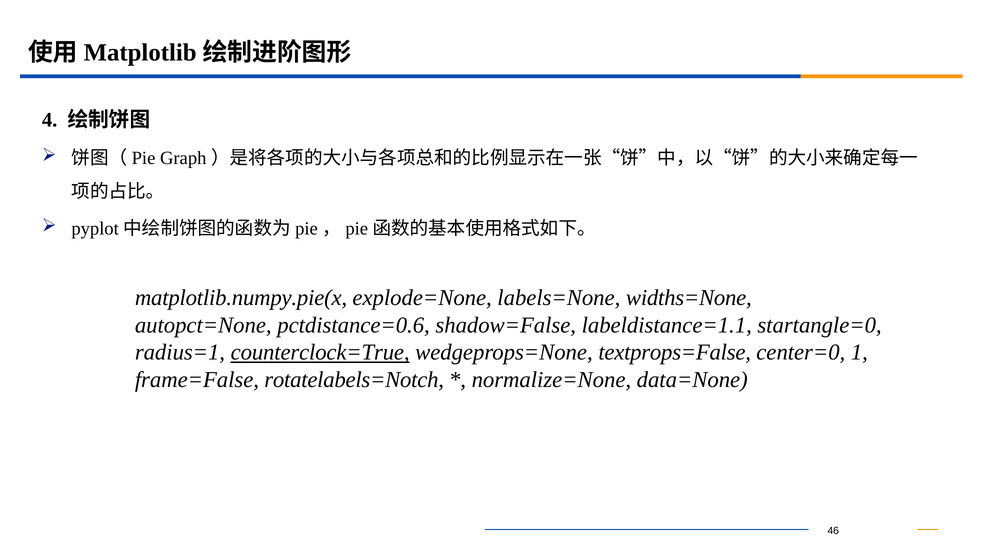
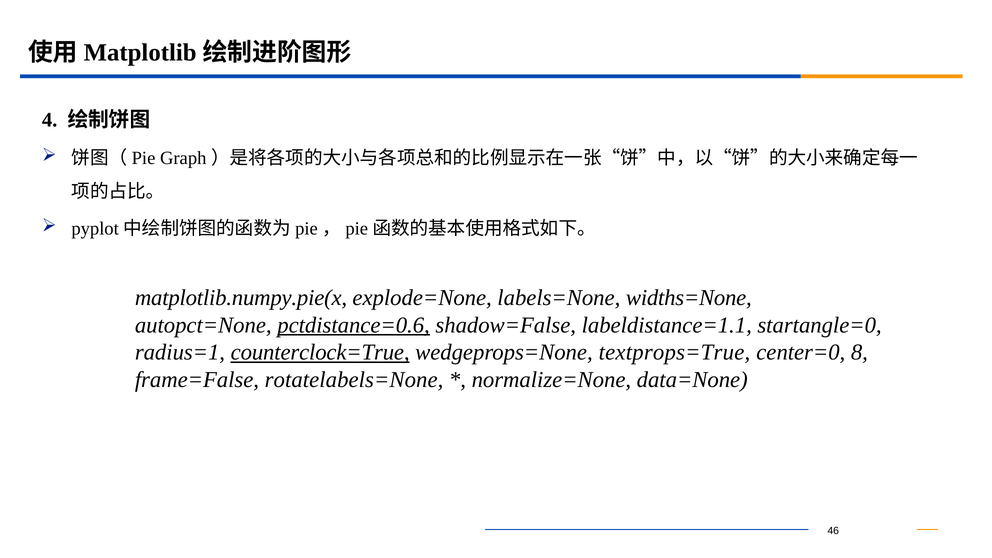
pctdistance=0.6 underline: none -> present (354, 325)
textprops=False: textprops=False -> textprops=True (674, 352)
1: 1 -> 8 (859, 352)
rotatelabels=Notch: rotatelabels=Notch -> rotatelabels=None (354, 380)
